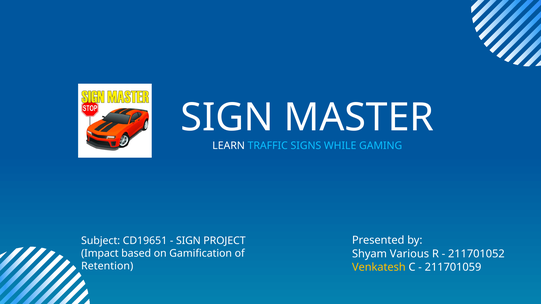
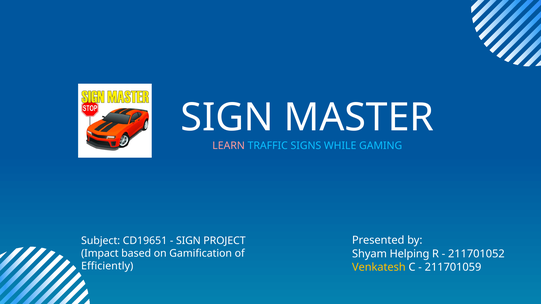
LEARN colour: white -> pink (229, 146)
Various: Various -> Helping (410, 254)
Retention: Retention -> Efficiently (107, 266)
